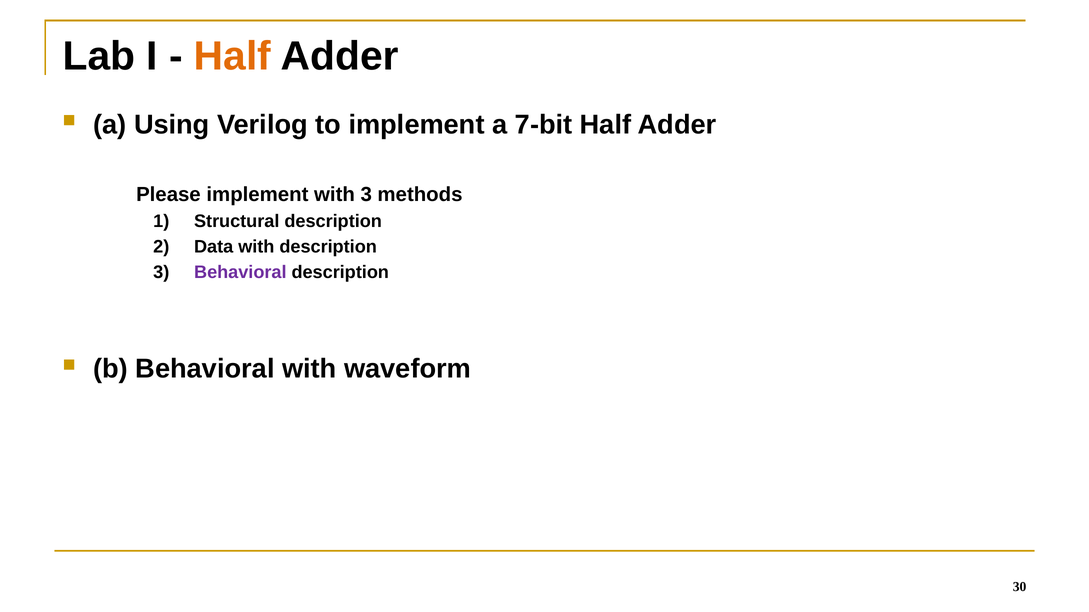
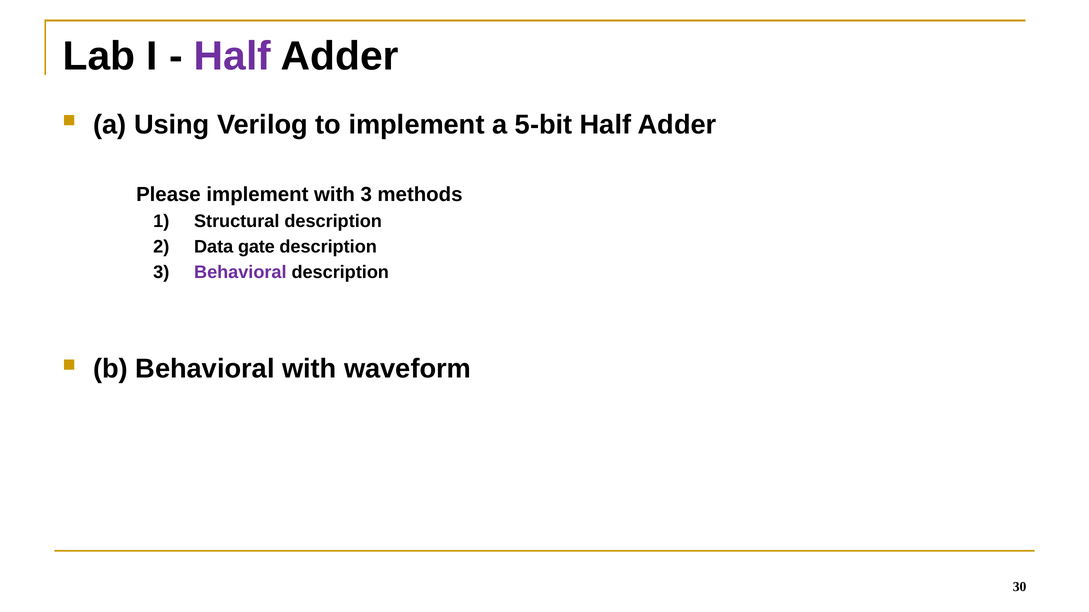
Half colour: orange -> purple (233, 56)
7-bit: 7-bit -> 5-bit (544, 125)
Data with: with -> gate (256, 247)
